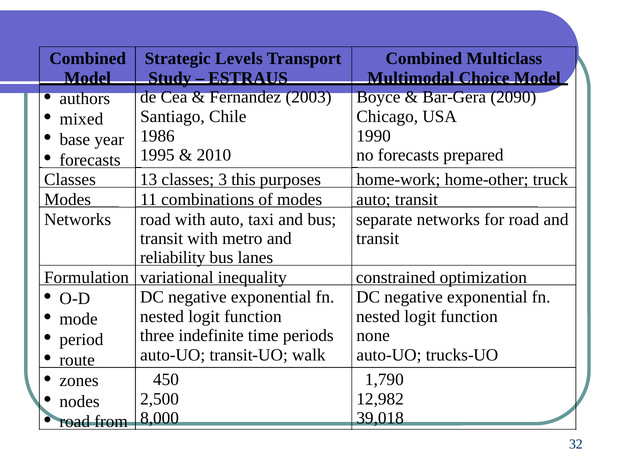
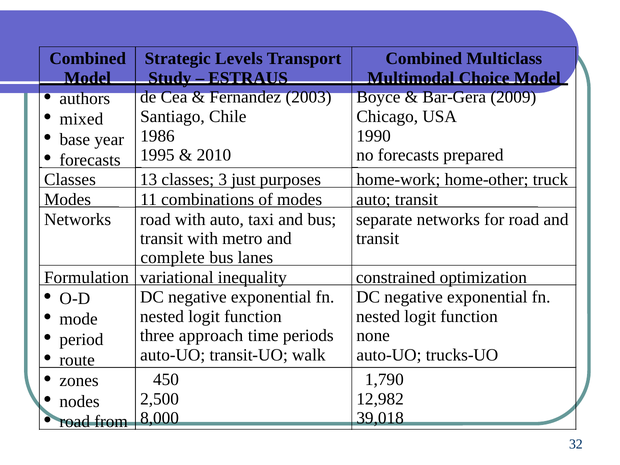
2090: 2090 -> 2009 (513, 97)
this: this -> just (243, 180)
reliability: reliability -> complete (173, 258)
indefinite: indefinite -> approach (211, 336)
